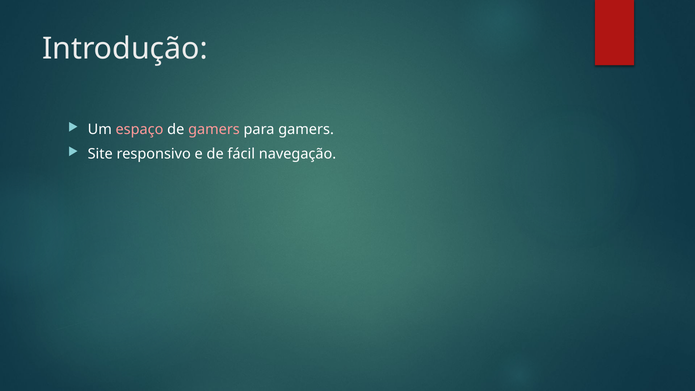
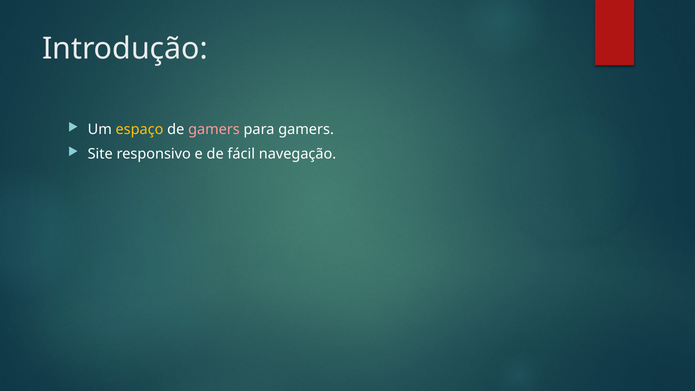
espaço colour: pink -> yellow (140, 129)
